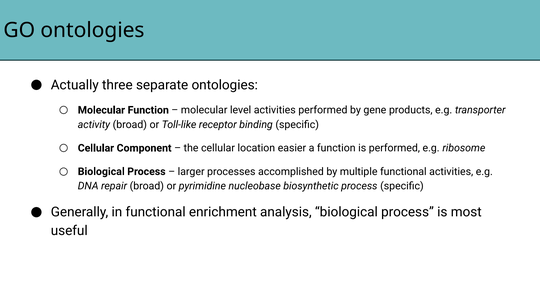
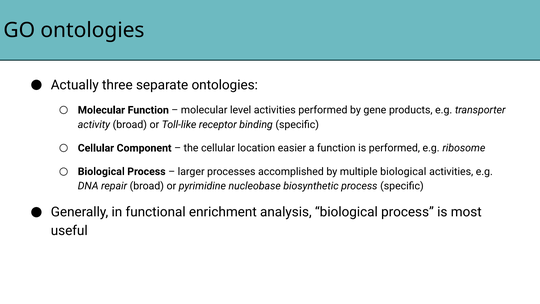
multiple functional: functional -> biological (403, 171)
